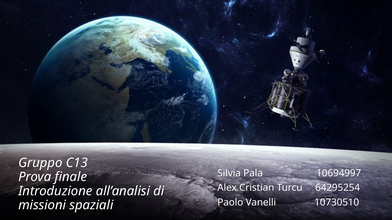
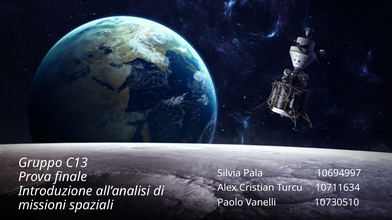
64295254: 64295254 -> 10711634 (338, 188)
